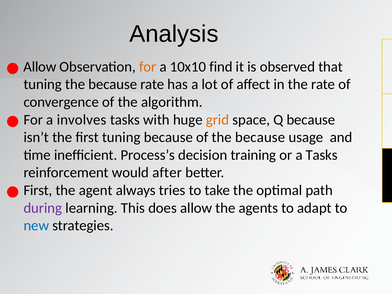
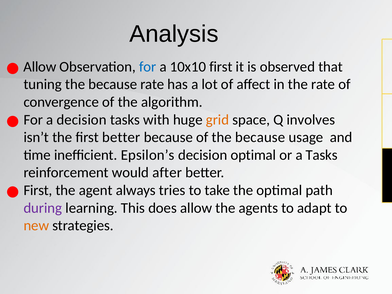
for colour: orange -> blue (148, 67)
10x10 find: find -> first (221, 67)
a involves: involves -> decision (82, 120)
Q because: because -> involves (311, 120)
first tuning: tuning -> better (121, 137)
Process’s: Process’s -> Epsilon’s (148, 155)
decision training: training -> optimal (253, 155)
new colour: blue -> orange (36, 226)
